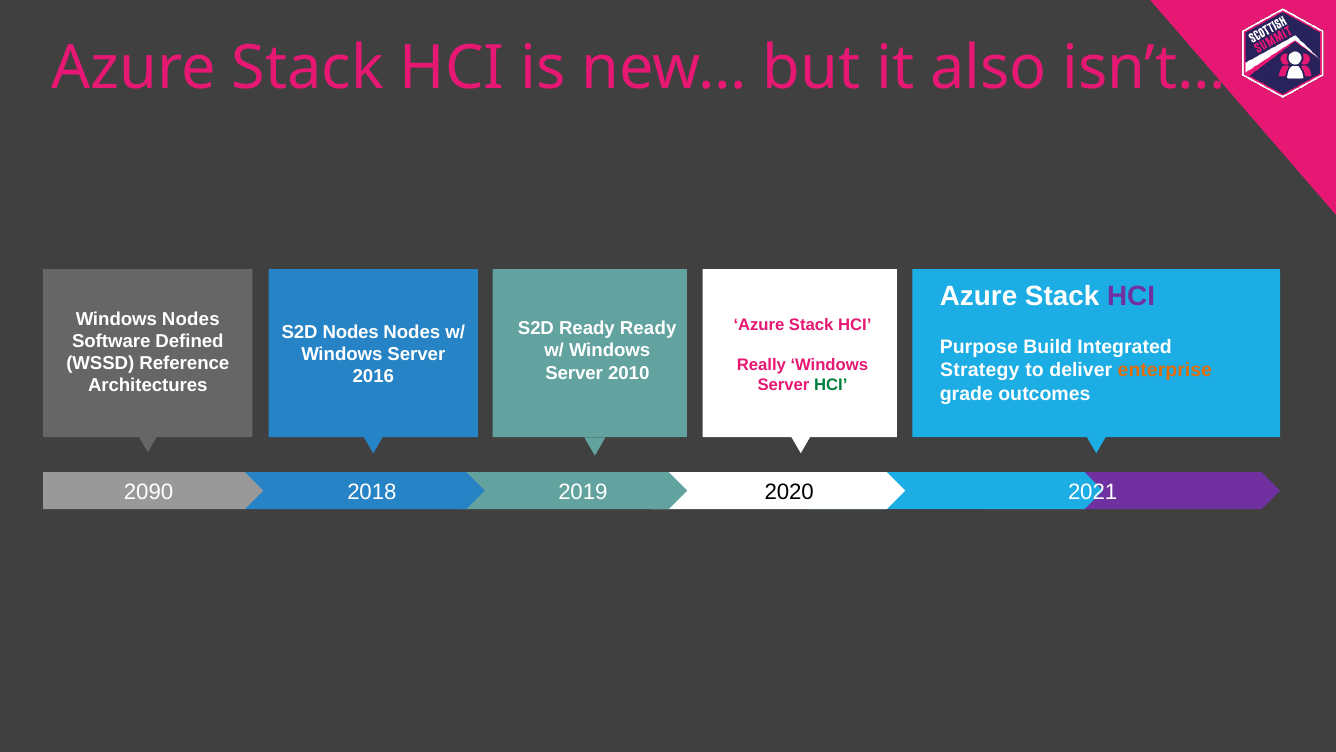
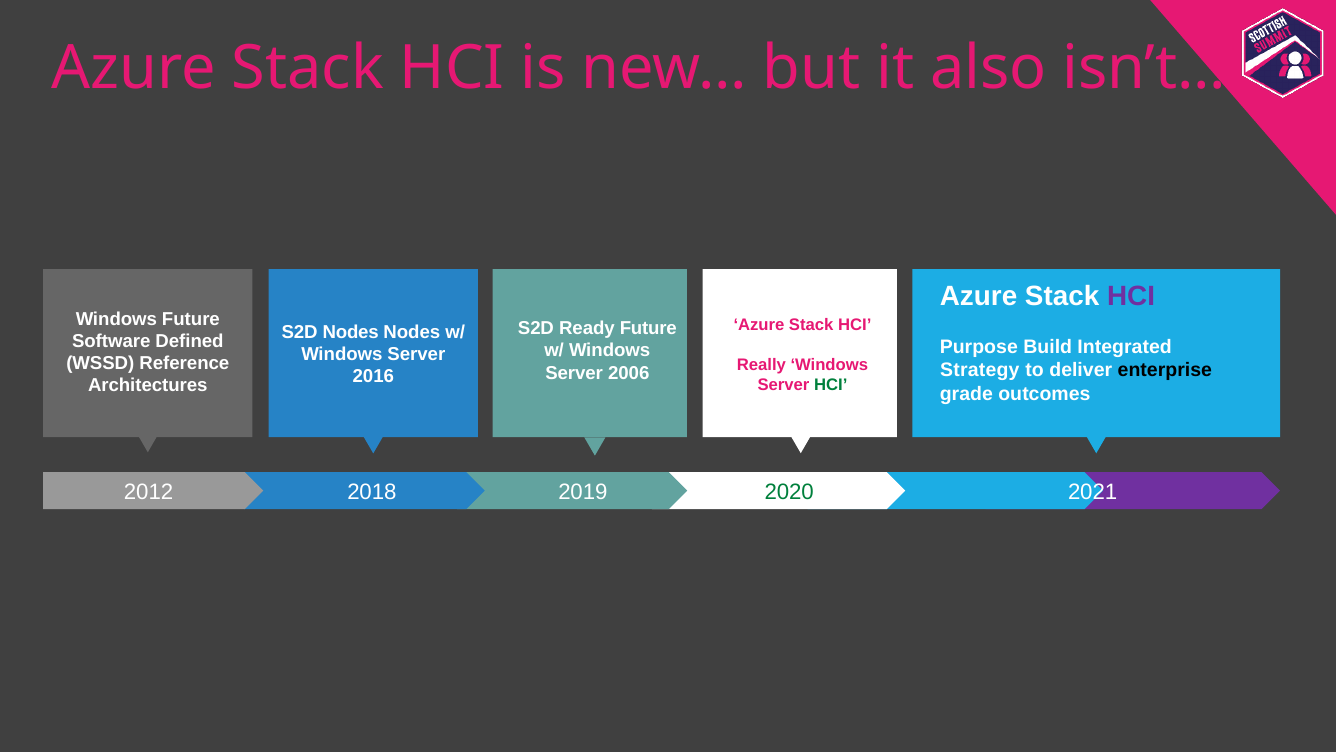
Windows Nodes: Nodes -> Future (191, 319)
Ready Ready: Ready -> Future (648, 328)
enterprise colour: orange -> black (1165, 370)
2010: 2010 -> 2006 (629, 373)
2090: 2090 -> 2012 (149, 492)
2020 colour: black -> green (789, 492)
